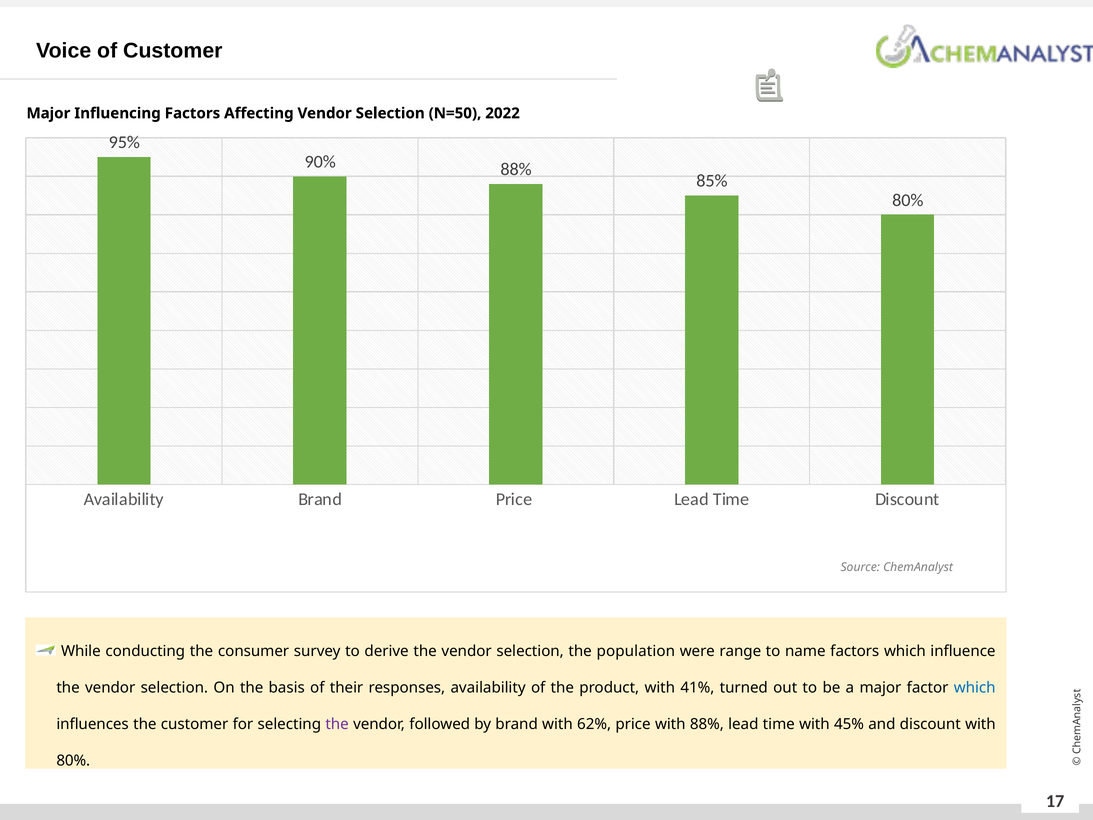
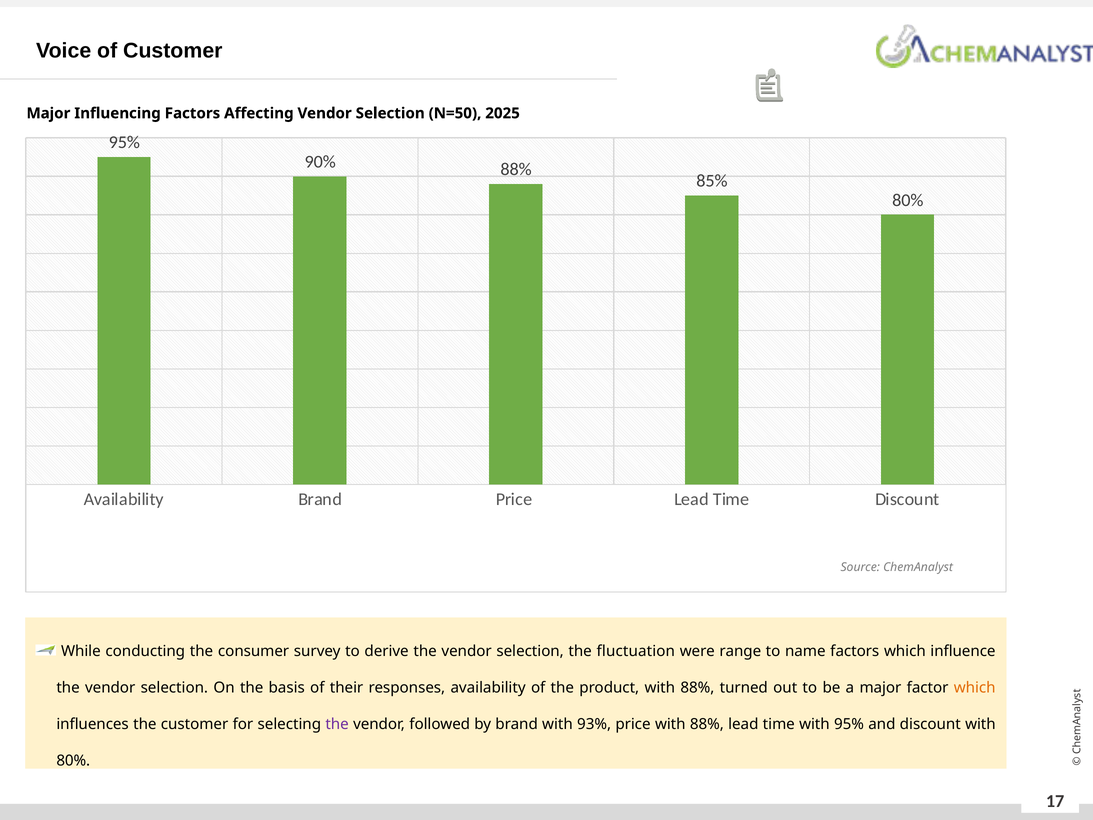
2022: 2022 -> 2025 (503, 113)
population: population -> fluctuation (636, 651)
product with 41%: 41% -> 88% (697, 687)
which colour: blue -> orange (975, 687)
62%: 62% -> 93% (594, 724)
with 45%: 45% -> 95% (849, 724)
